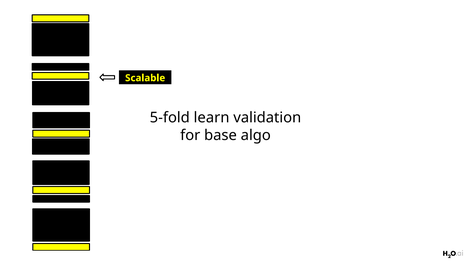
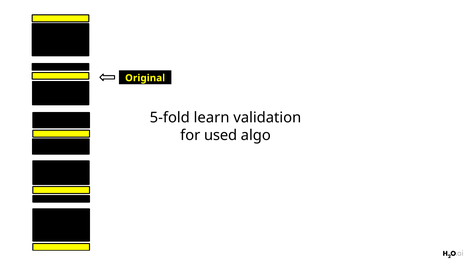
Scalable: Scalable -> Original (145, 78)
base: base -> used (221, 135)
